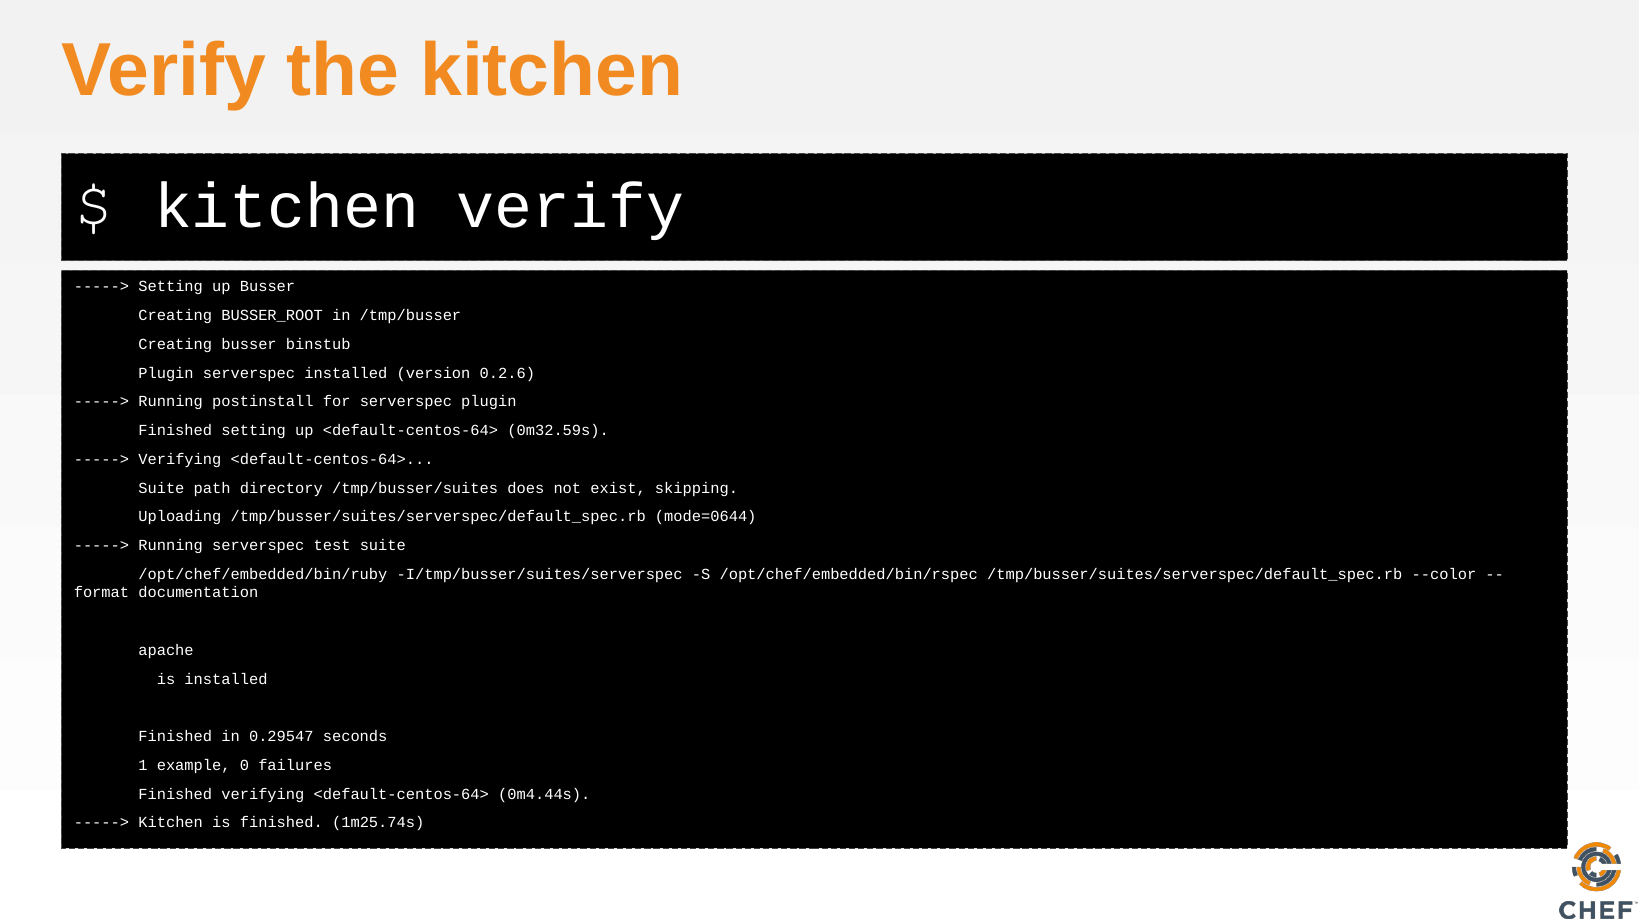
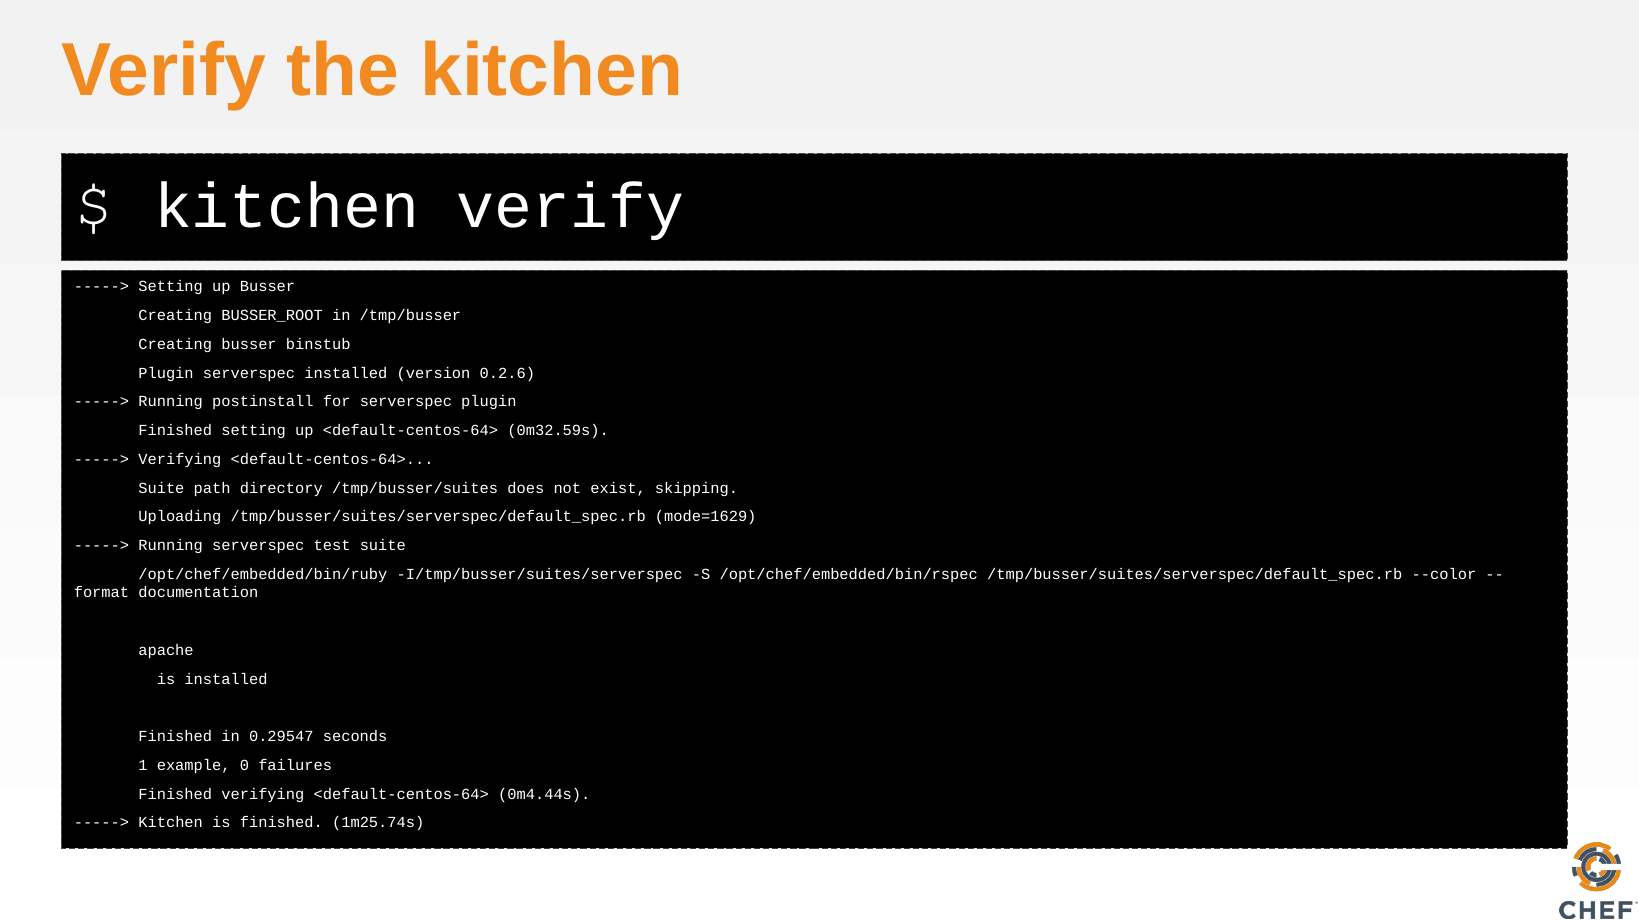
mode=0644: mode=0644 -> mode=1629 (706, 517)
